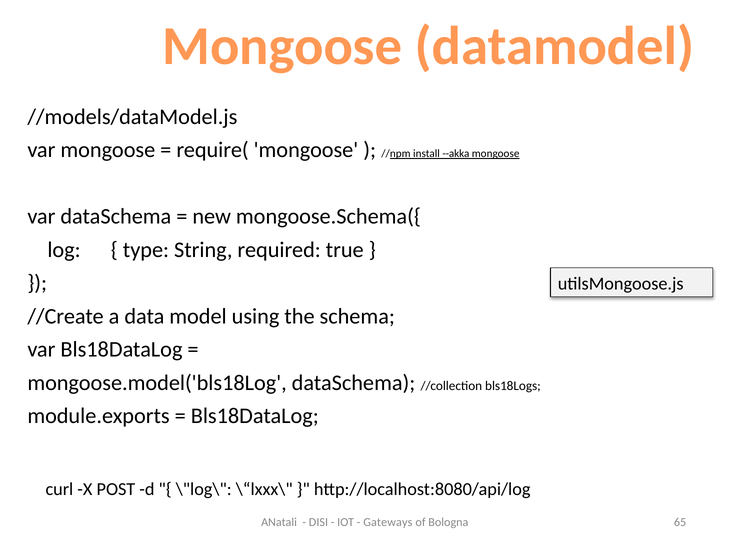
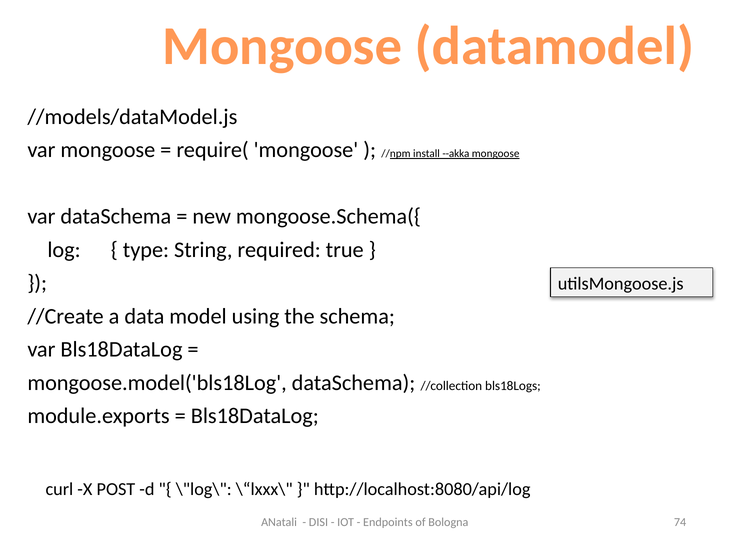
Gateways: Gateways -> Endpoints (388, 523)
65: 65 -> 74 (680, 523)
